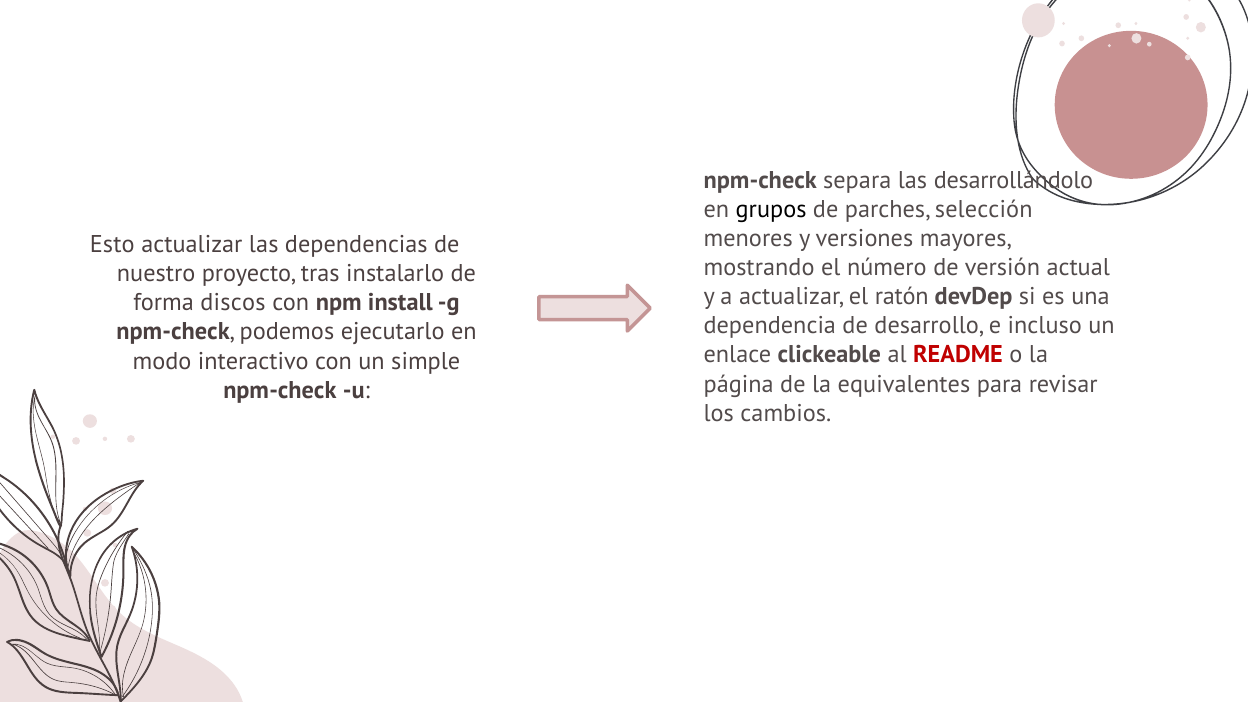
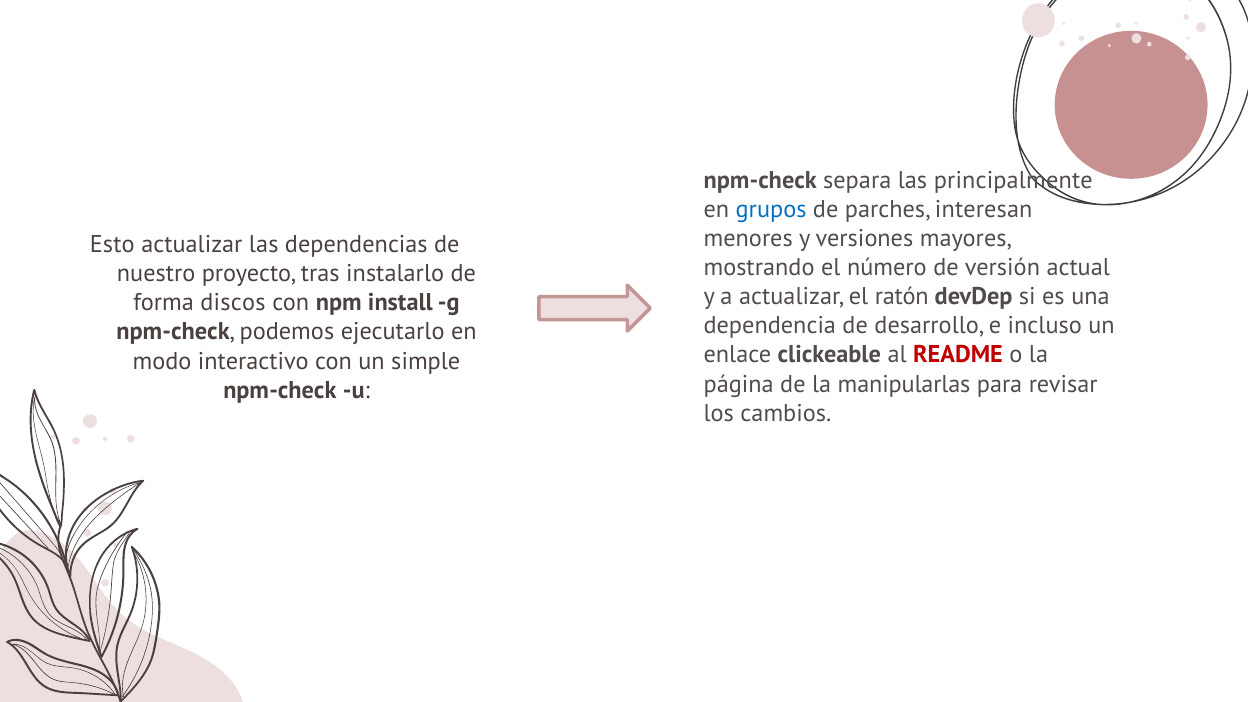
desarrollándolo: desarrollándolo -> principalmente (1013, 180)
grupos colour: black -> blue (771, 209)
selección: selección -> interesan (984, 209)
equivalentes: equivalentes -> manipularlas (904, 384)
